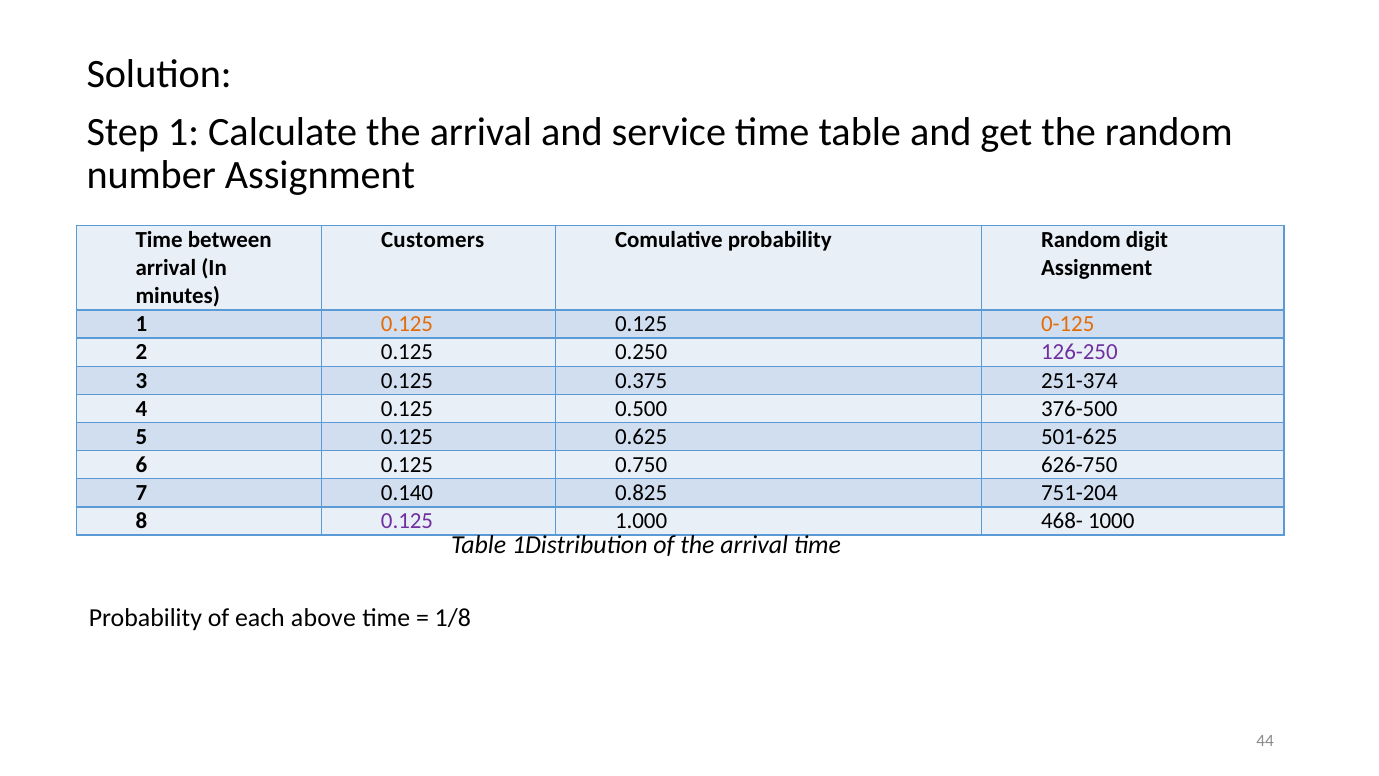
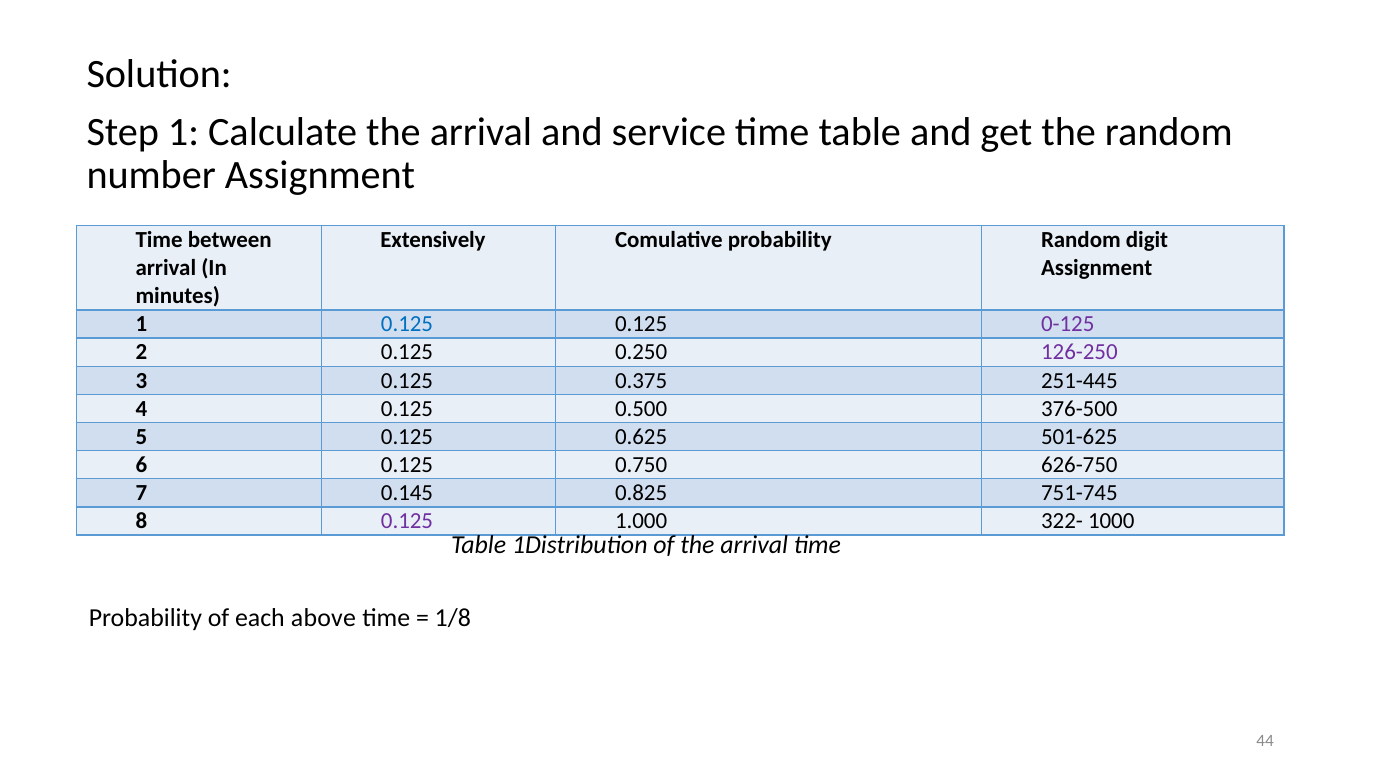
Customers: Customers -> Extensively (433, 240)
0.125 colour: orange -> blue (407, 324)
0-125 colour: orange -> purple (1068, 324)
251-374: 251-374 -> 251-445 (1079, 380)
0.140: 0.140 -> 0.145 (407, 493)
751-204: 751-204 -> 751-745 (1079, 493)
468-: 468- -> 322- (1062, 521)
